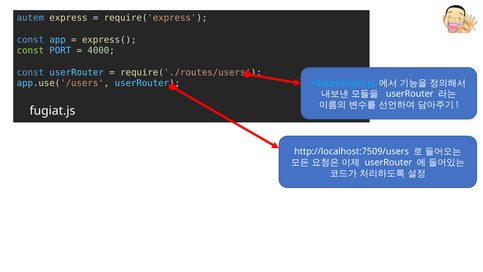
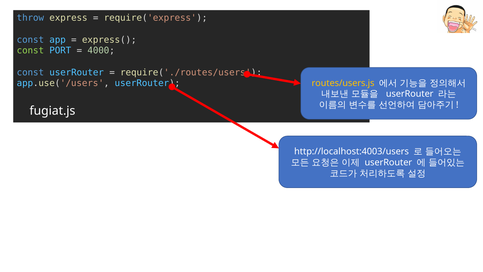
autem: autem -> throw (30, 18)
routes/users.js colour: light blue -> yellow (343, 83)
http://localhost:7509/users: http://localhost:7509/users -> http://localhost:4003/users (352, 151)
